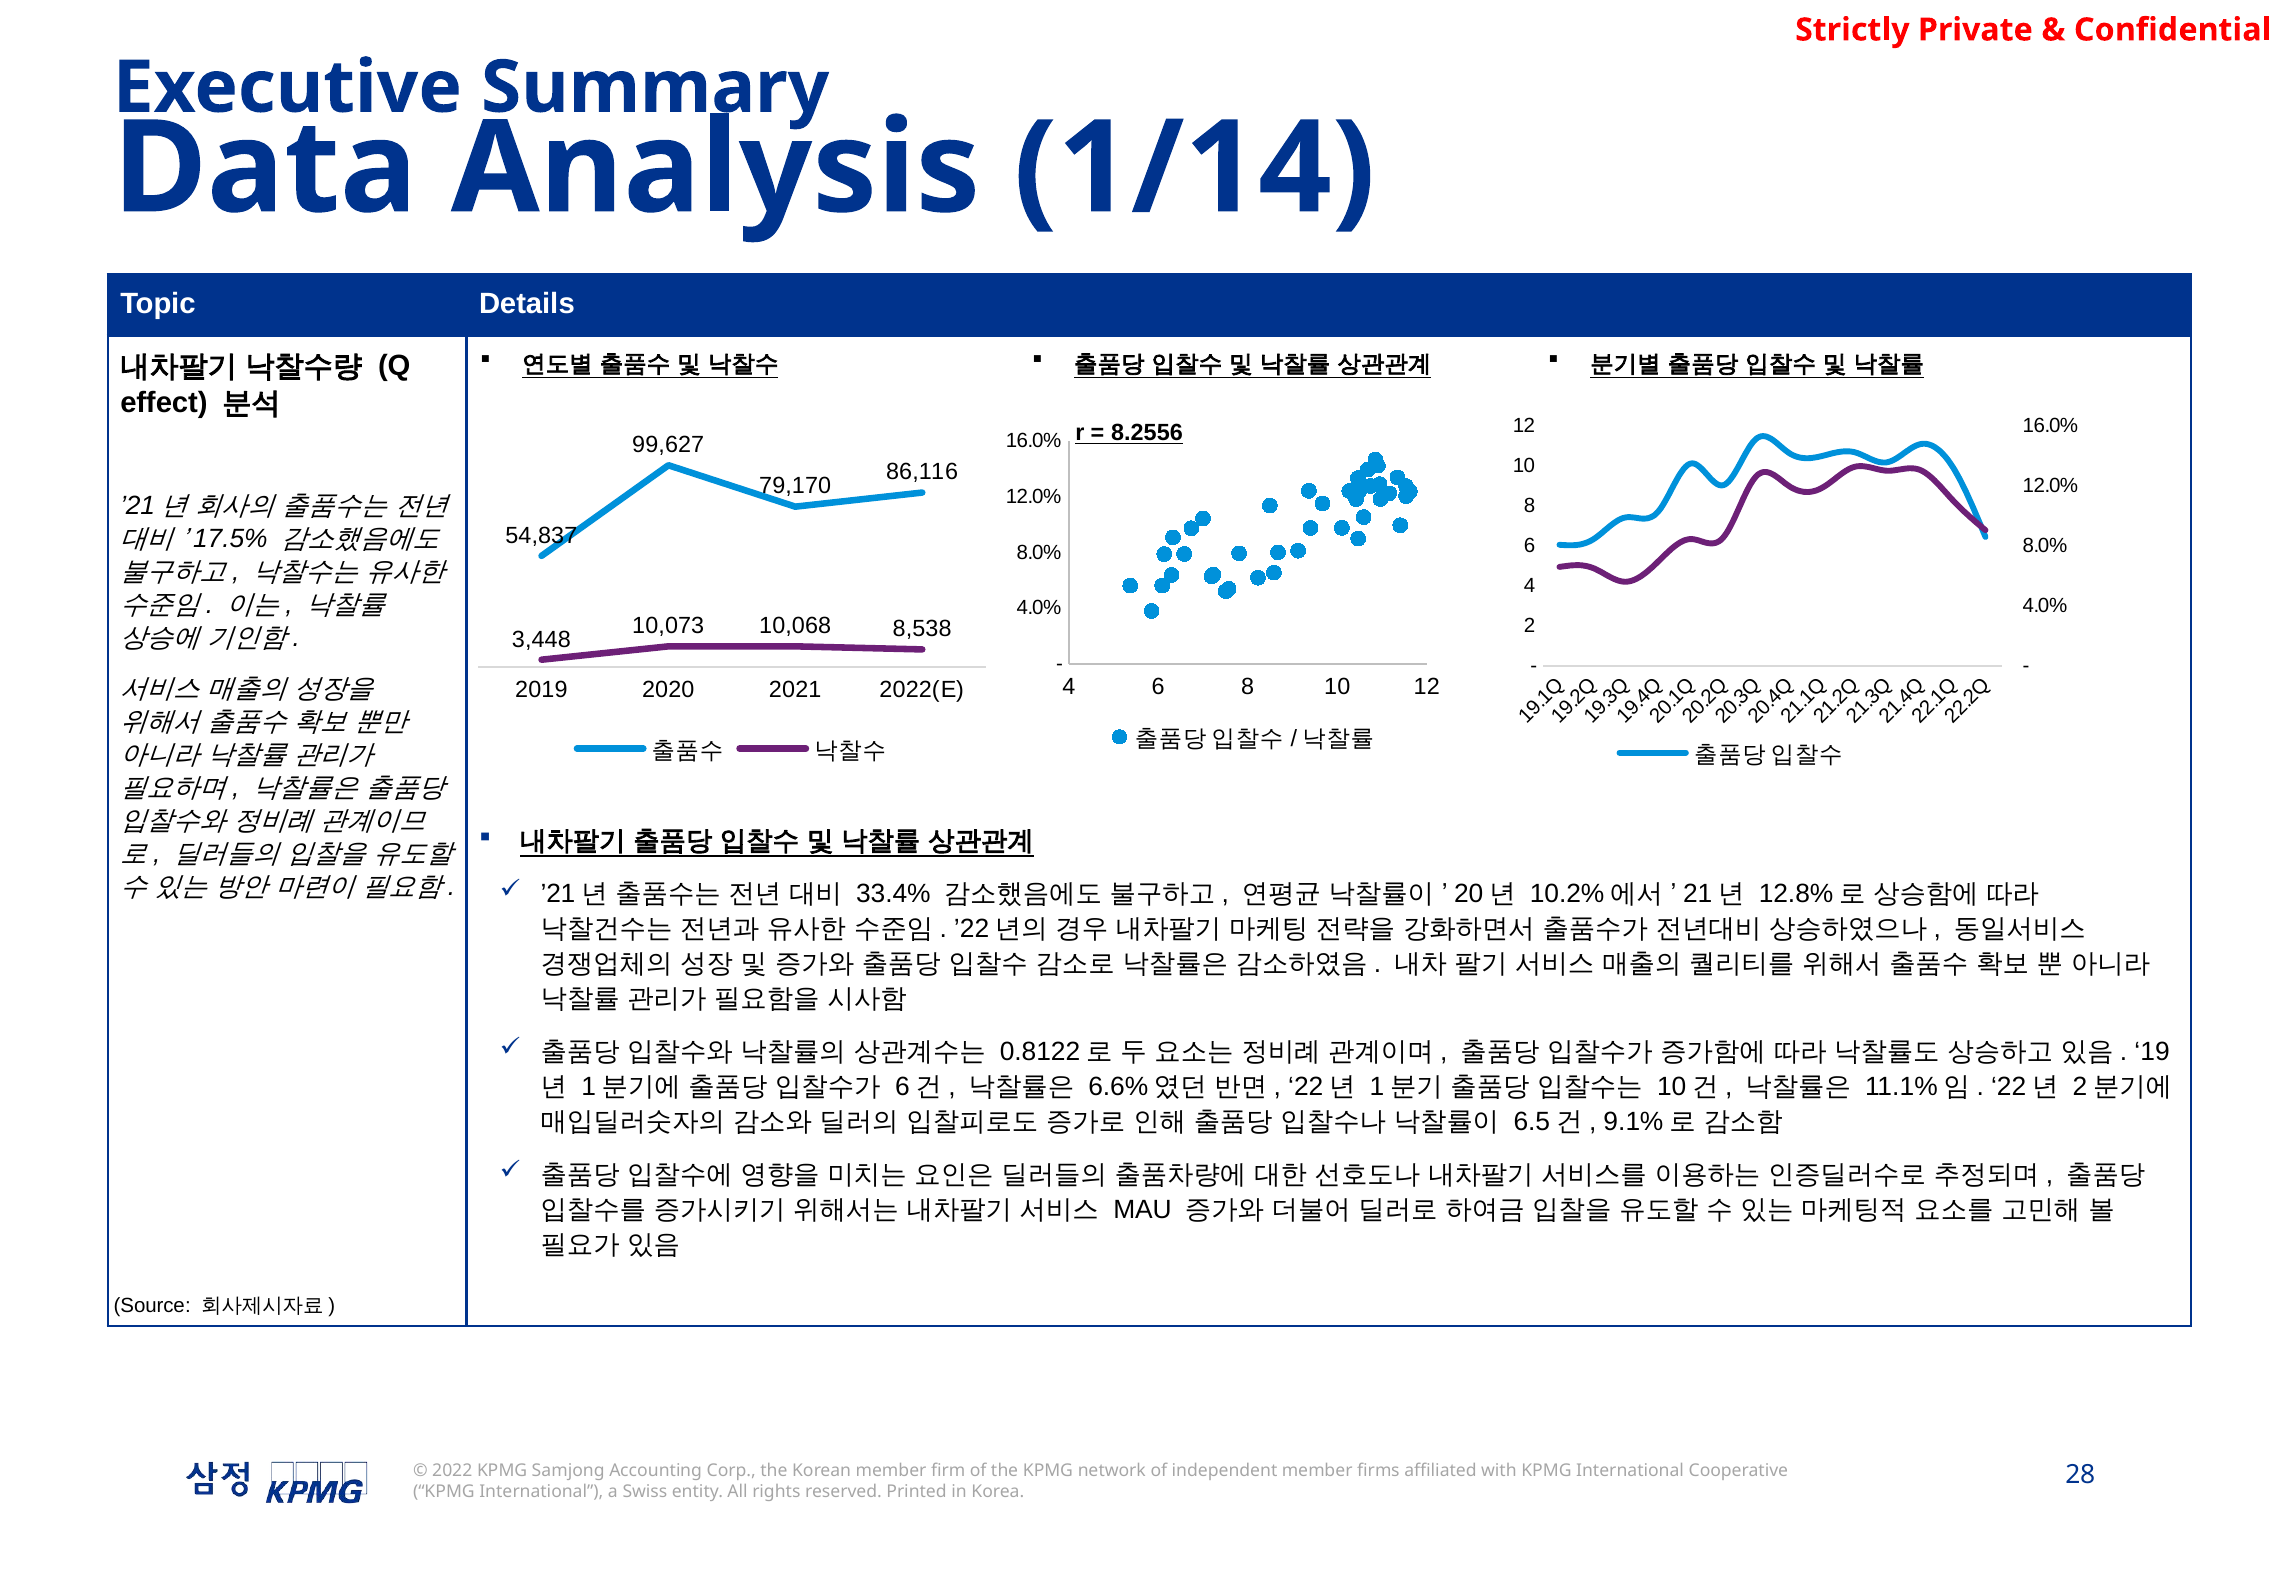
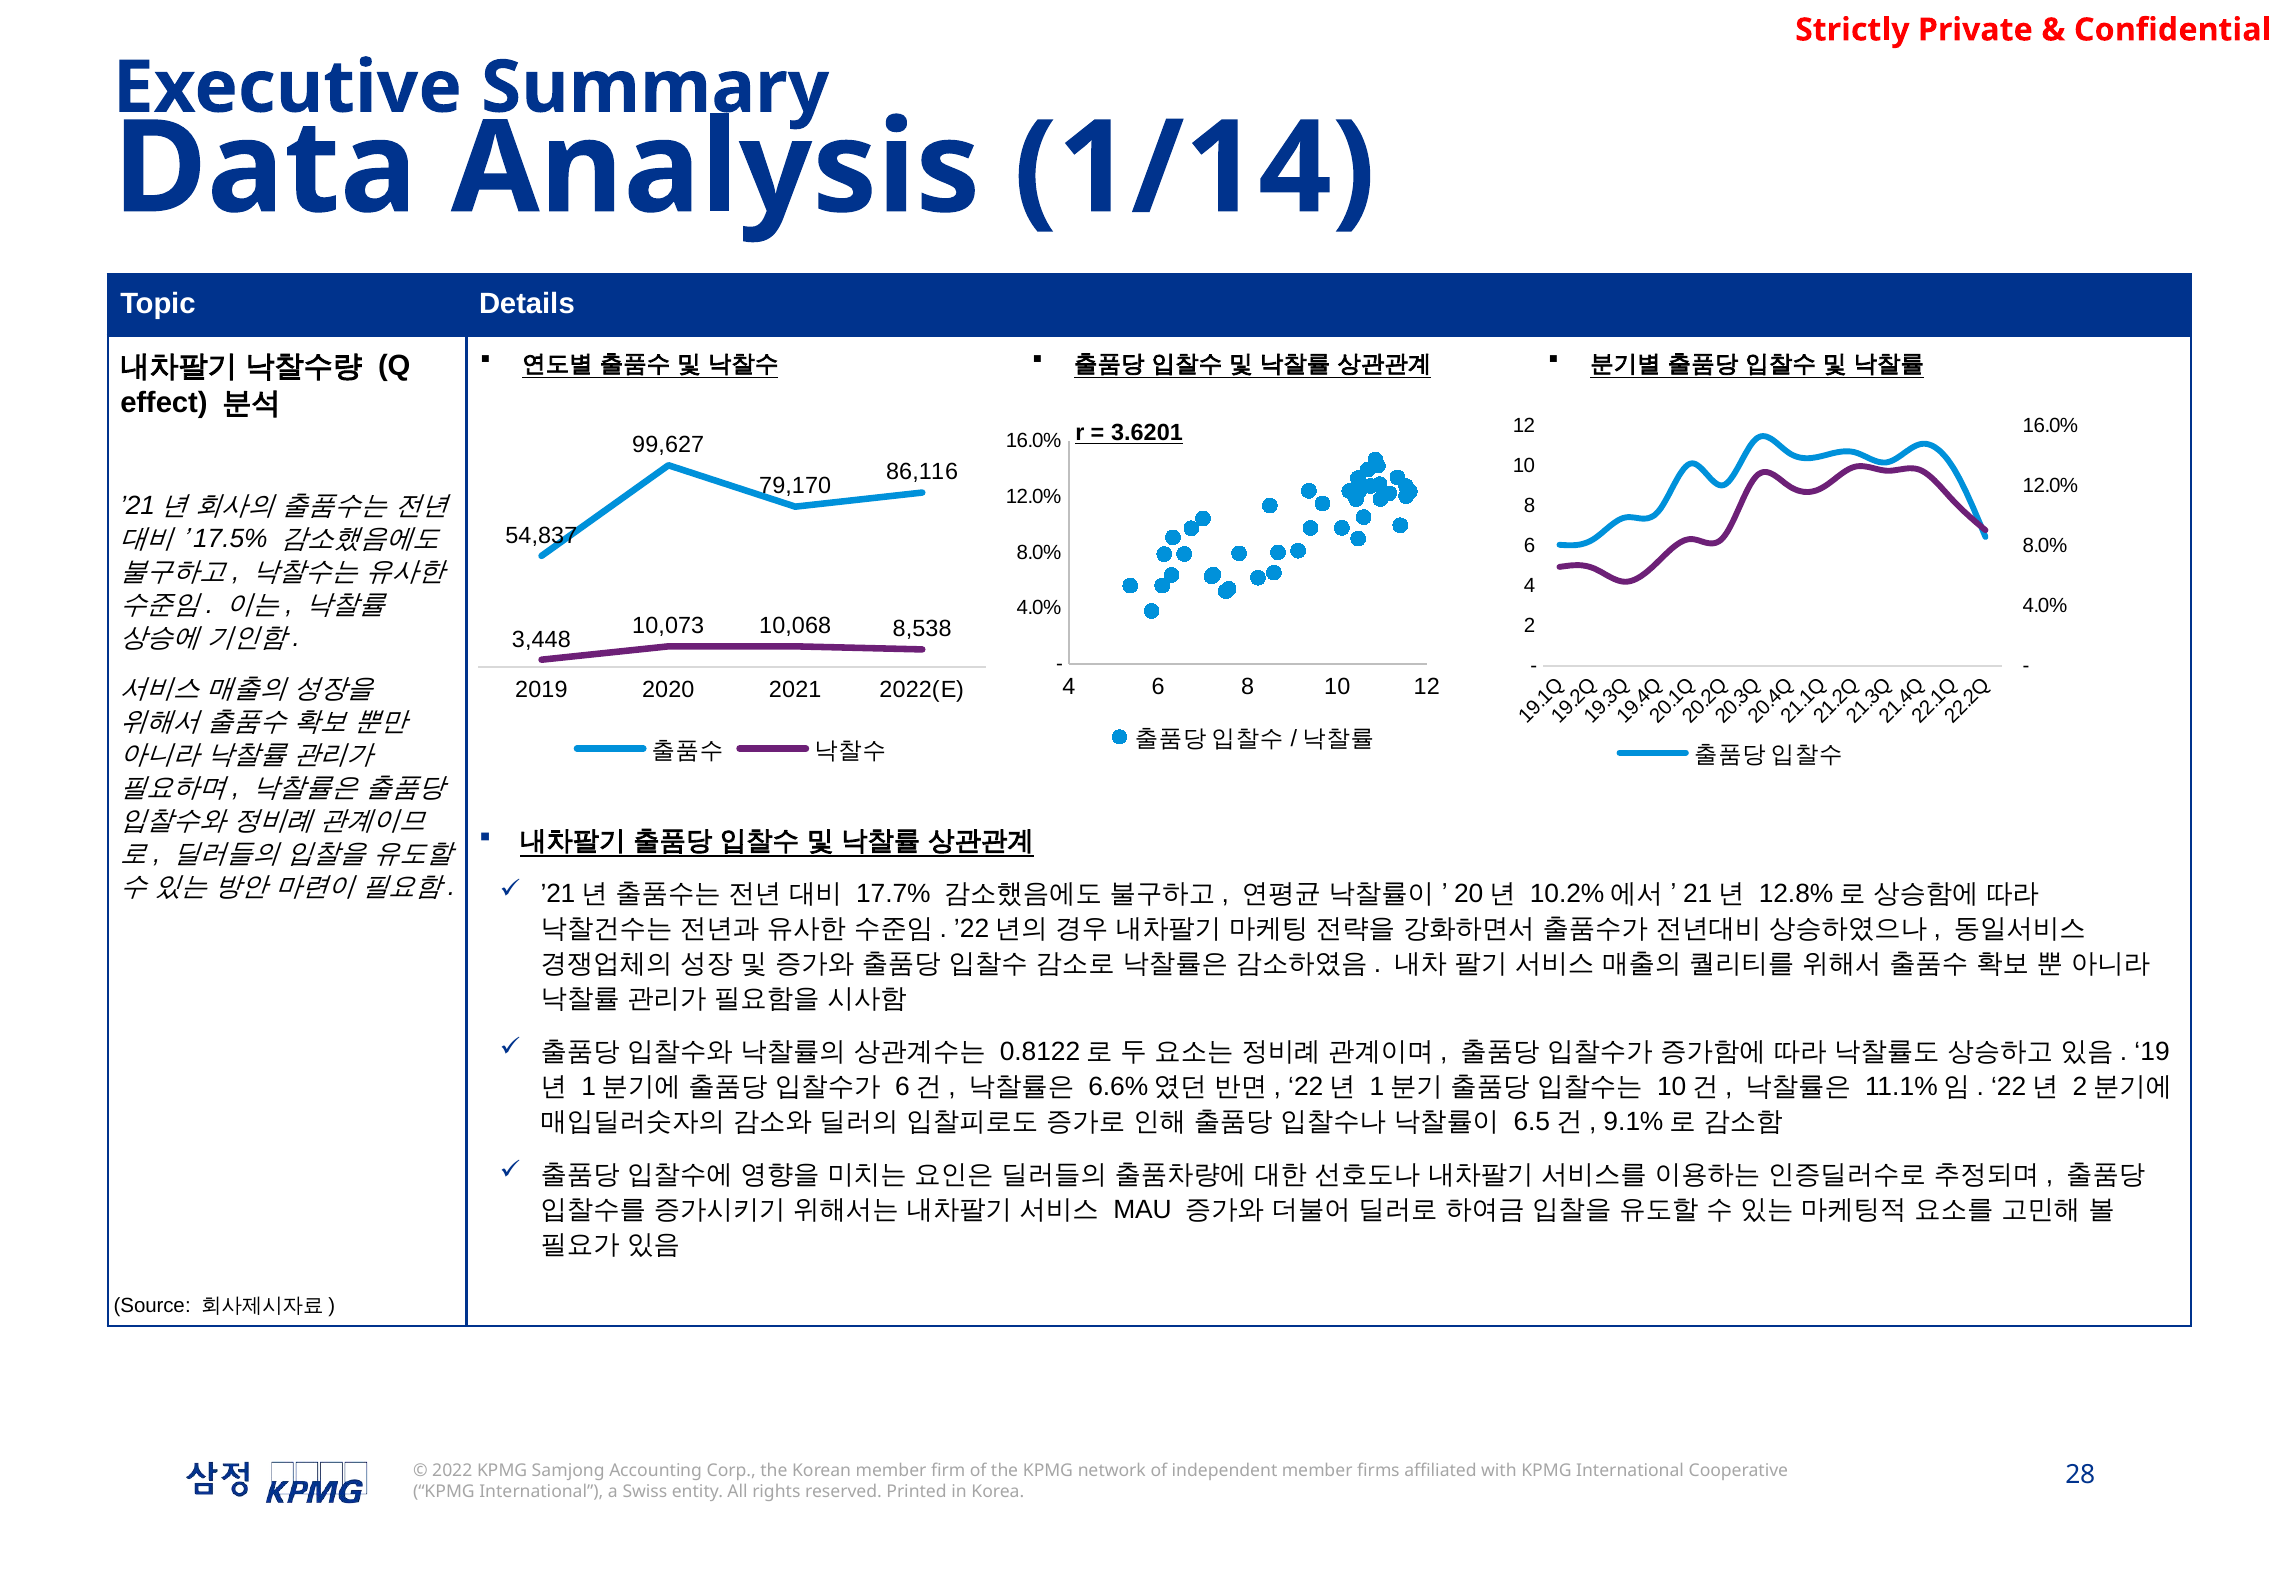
8.2556: 8.2556 -> 3.6201 (1147, 433)
33.4%: 33.4% -> 17.7% (893, 893)
